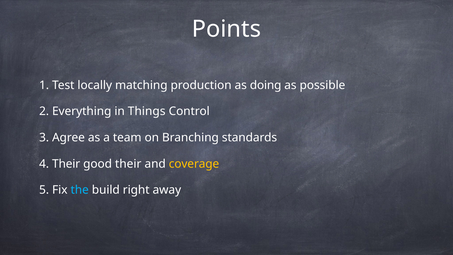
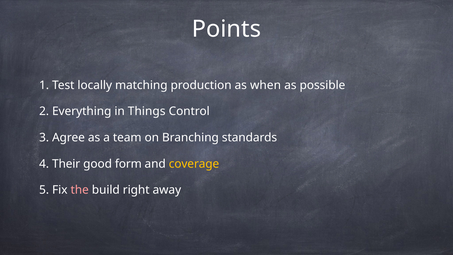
doing: doing -> when (266, 85)
good their: their -> form (128, 164)
the colour: light blue -> pink (80, 190)
